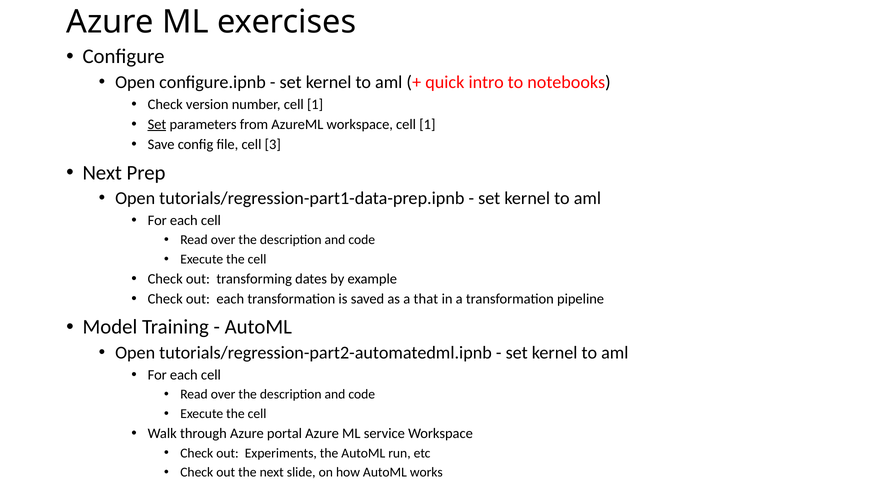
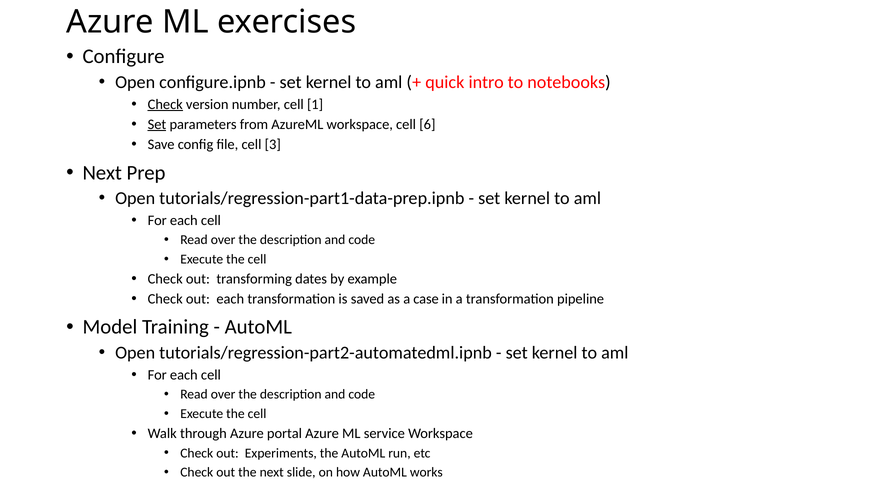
Check underline: none -> present (165, 104)
workspace cell 1: 1 -> 6 (427, 124)
that: that -> case (426, 299)
